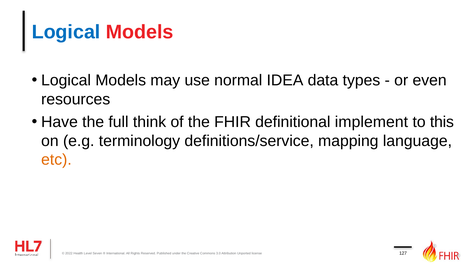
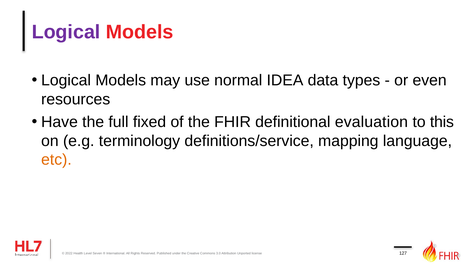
Logical colour: blue -> purple (66, 32)
think: think -> fixed (150, 122)
implement: implement -> evaluation (371, 122)
